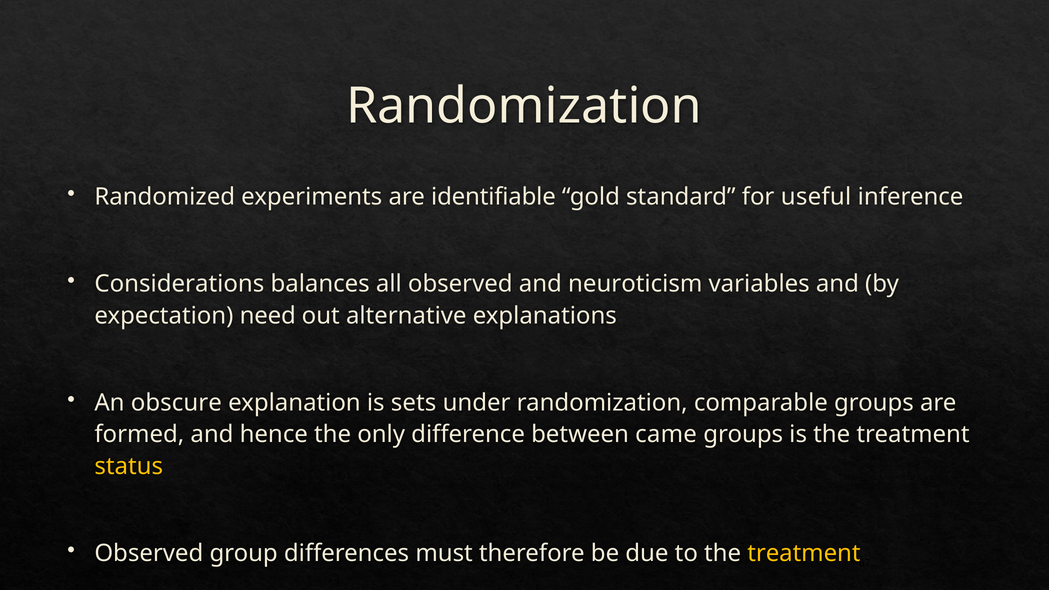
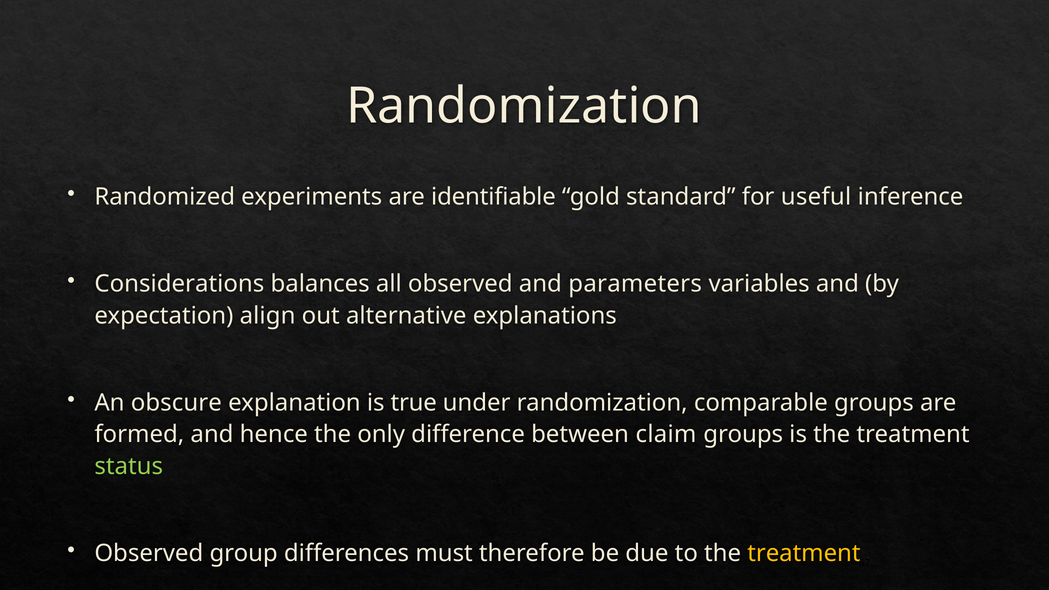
neuroticism: neuroticism -> parameters (635, 284)
need: need -> align (268, 316)
sets: sets -> true (414, 403)
came: came -> claim (666, 435)
status colour: yellow -> light green (129, 466)
